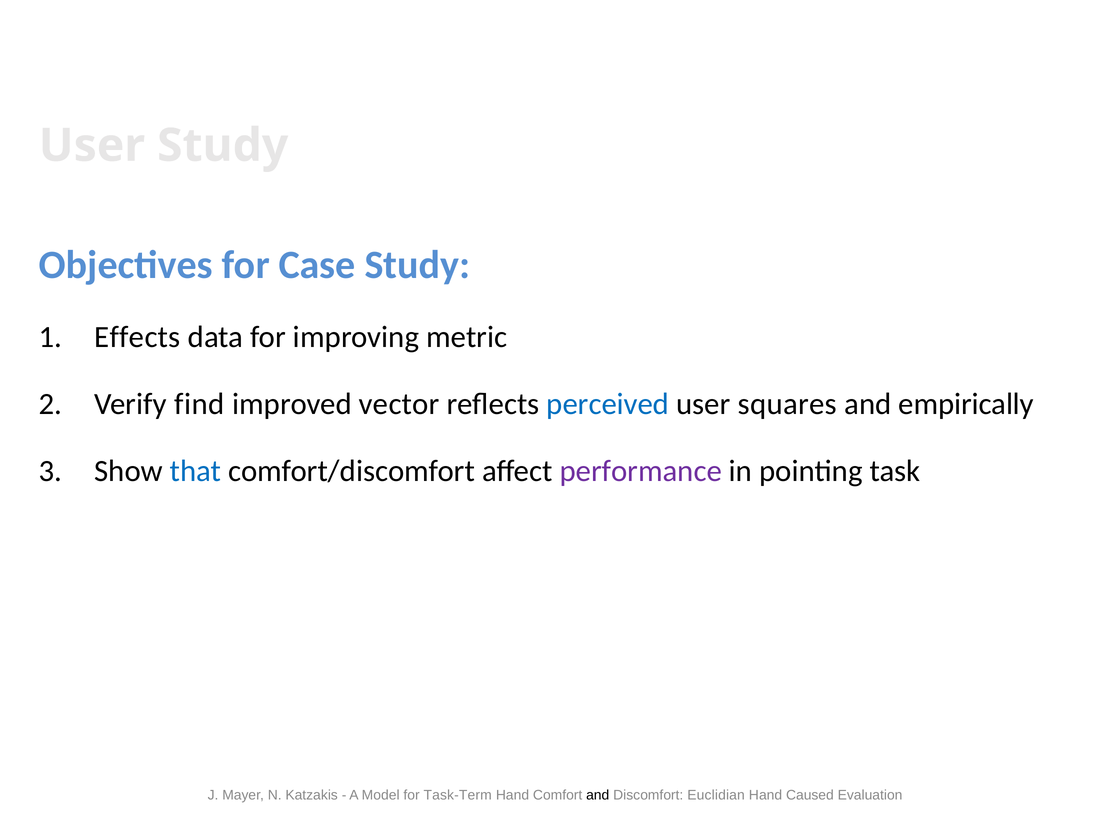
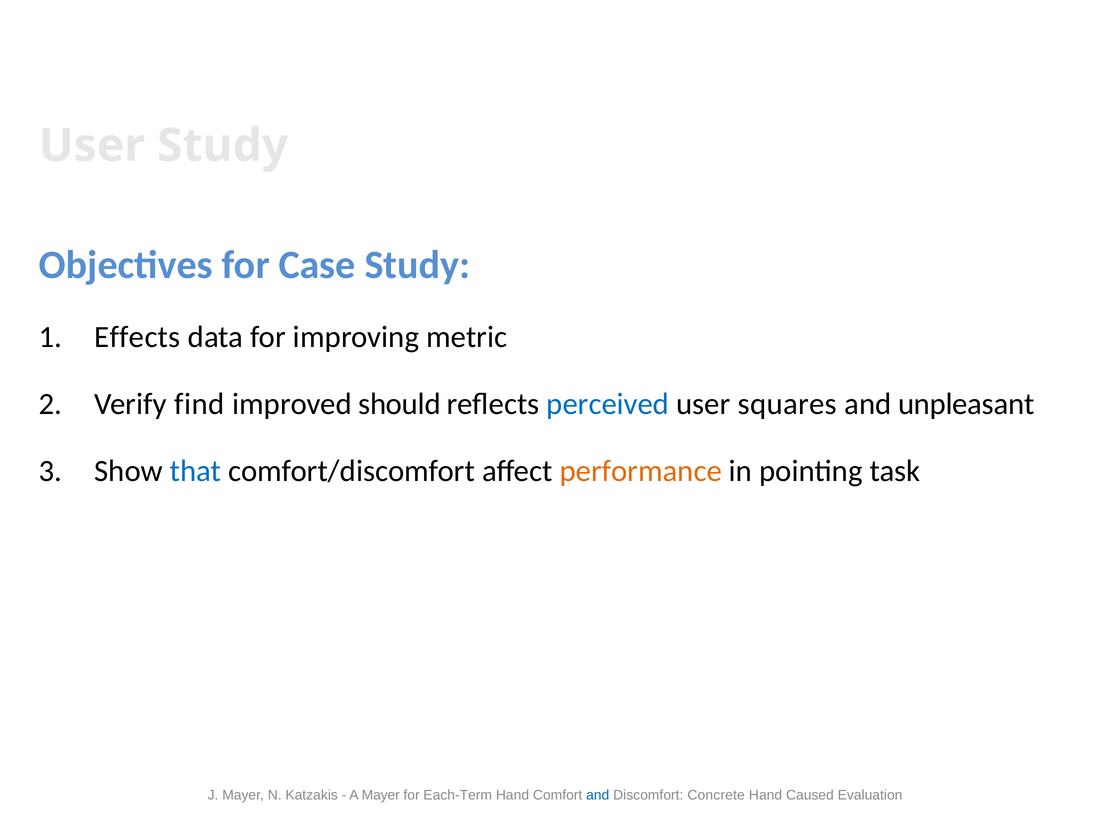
vector: vector -> should (400, 404)
empirically: empirically -> unpleasant (966, 404)
performance colour: purple -> orange (641, 471)
A Model: Model -> Mayer (381, 795)
Task-Term: Task-Term -> Each-Term (458, 795)
and colour: black -> blue (598, 795)
Euclidian: Euclidian -> Concrete (716, 795)
